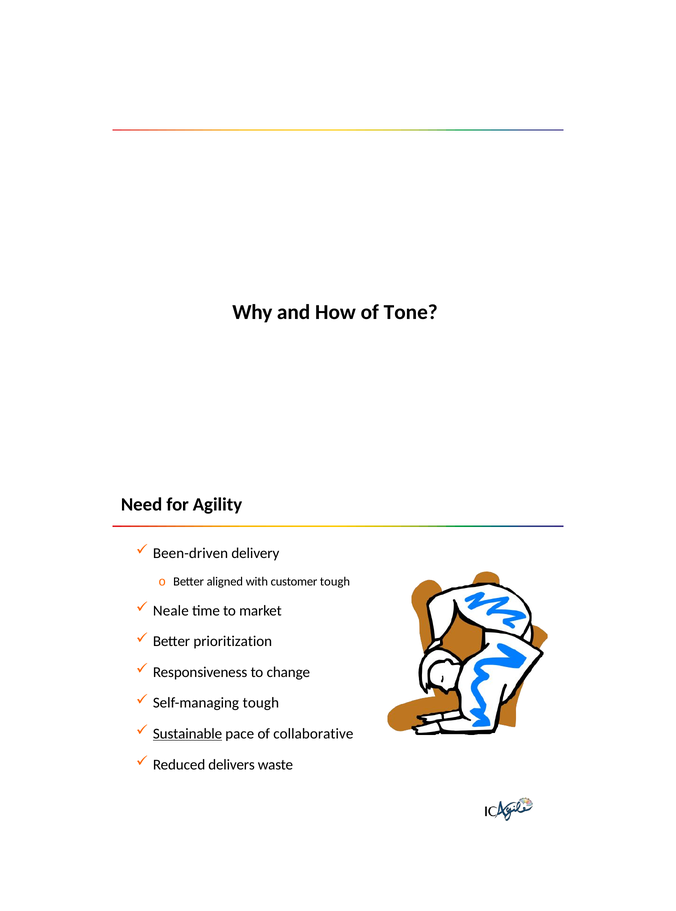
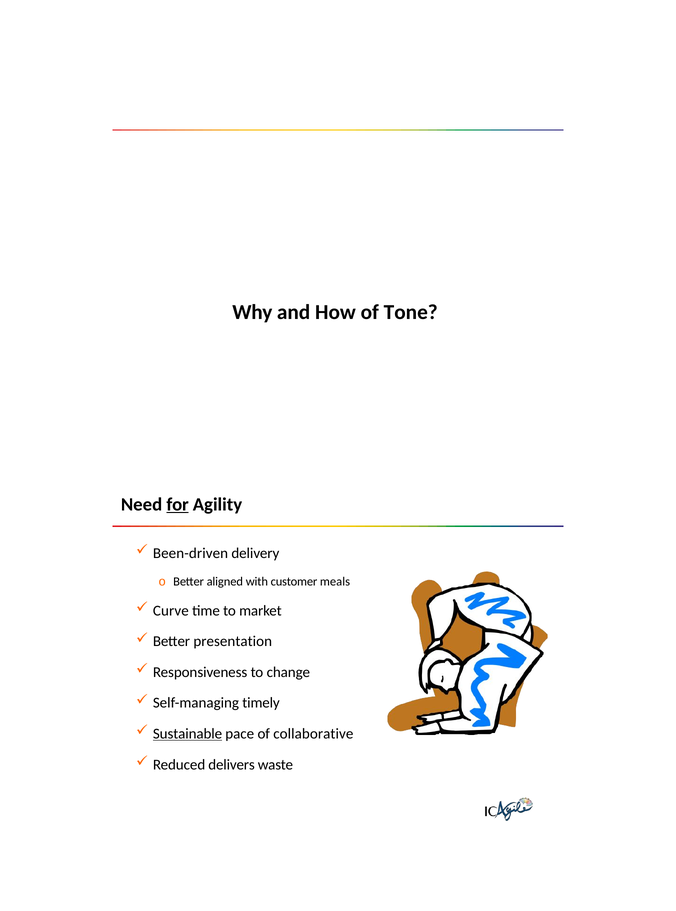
for underline: none -> present (178, 504)
customer tough: tough -> meals (335, 581)
Neale: Neale -> Curve (171, 611)
prioritization: prioritization -> presentation (233, 641)
Self-managing tough: tough -> timely (261, 703)
